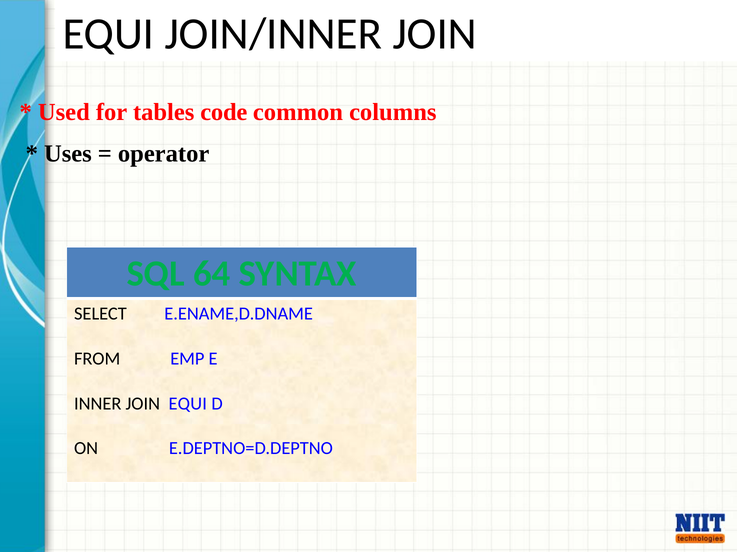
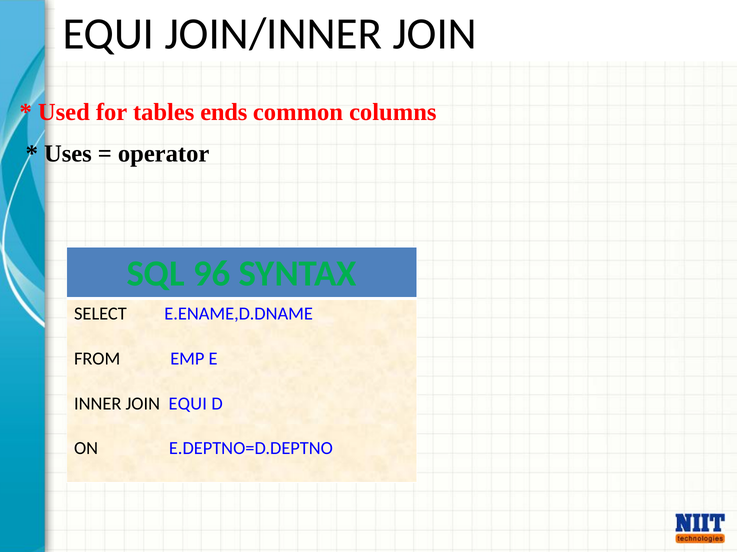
code: code -> ends (224, 112)
64: 64 -> 96 (212, 274)
